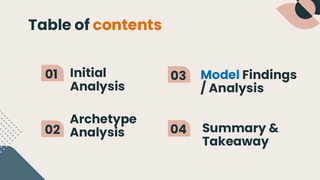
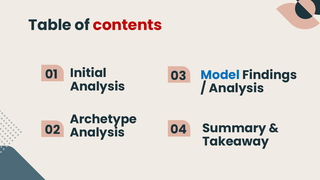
contents colour: orange -> red (127, 25)
